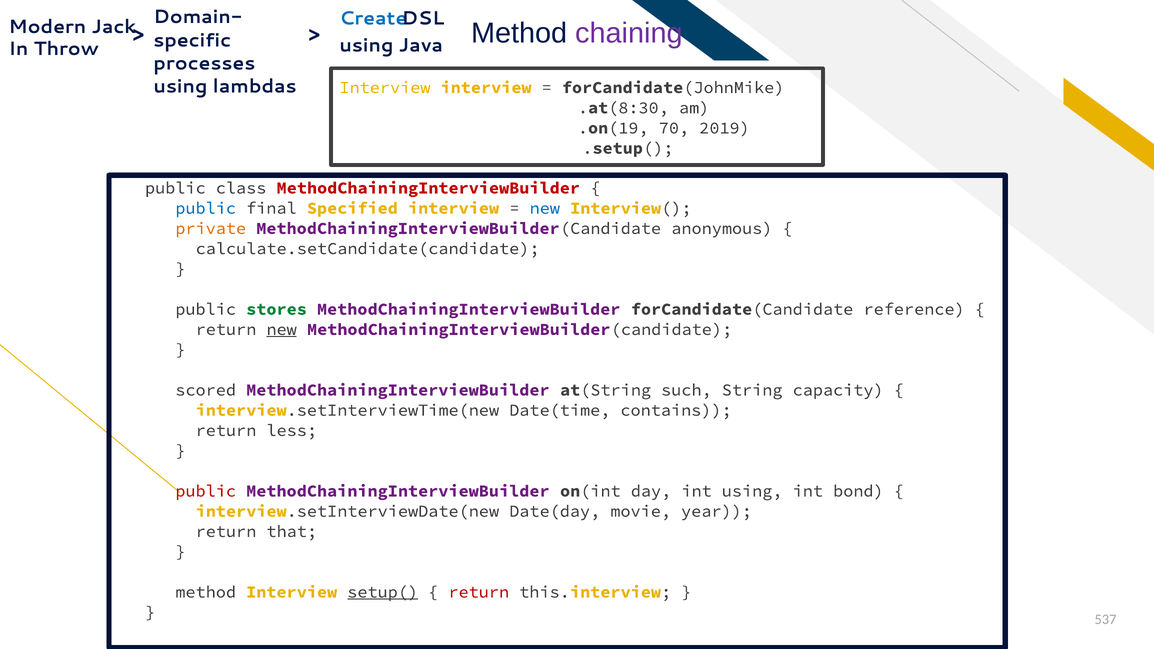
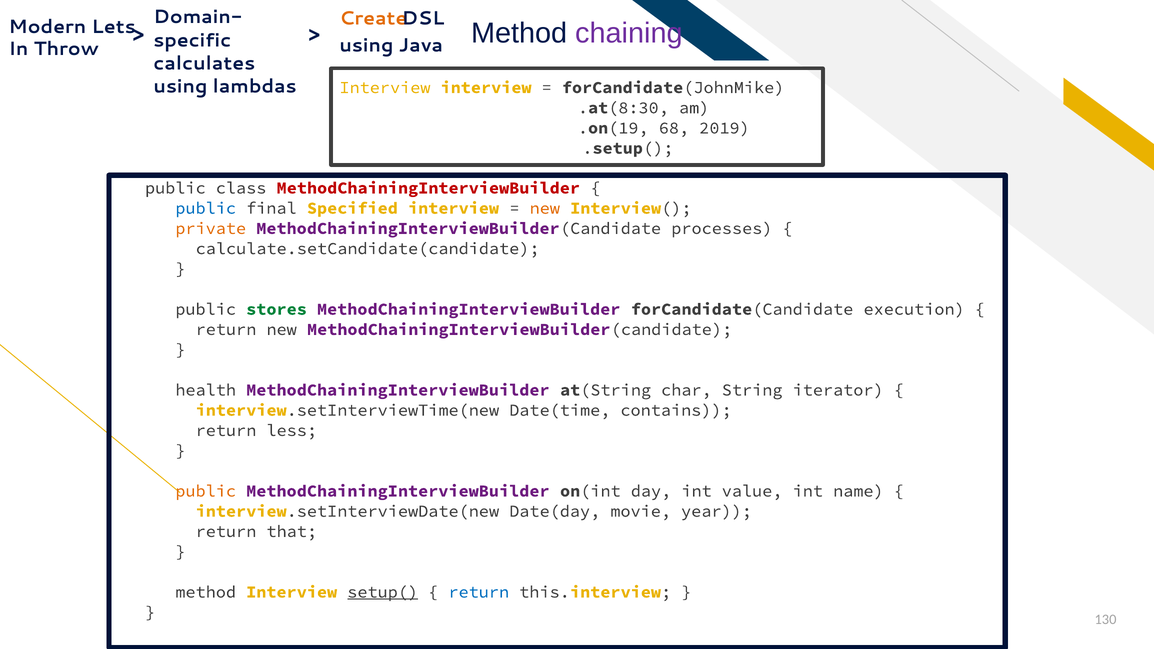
Create colour: blue -> orange (373, 18)
Jack: Jack -> Lets (114, 27)
processes: processes -> calculates (204, 63)
70: 70 -> 68 (674, 128)
new colour: blue -> orange (545, 208)
anonymous: anonymous -> processes (722, 228)
reference: reference -> execution (914, 309)
new underline: present -> none (282, 329)
scored: scored -> health (206, 390)
such: such -> char (686, 390)
capacity: capacity -> iterator (838, 390)
public colour: red -> orange (206, 491)
int using: using -> value (752, 491)
bond: bond -> name (858, 491)
return colour: red -> blue (479, 592)
537: 537 -> 130 (1106, 620)
